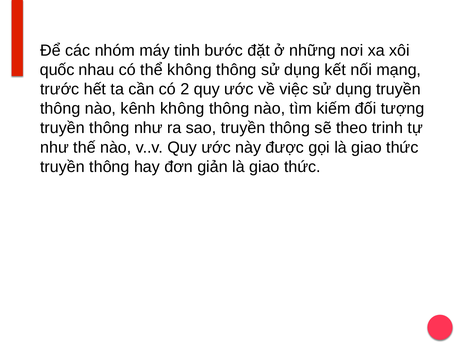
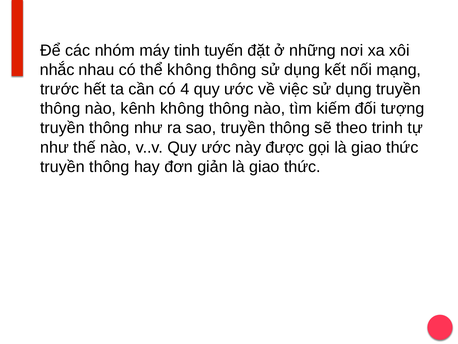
bước: bước -> tuyến (224, 51)
quốc: quốc -> nhắc (57, 70)
2: 2 -> 4 (185, 89)
